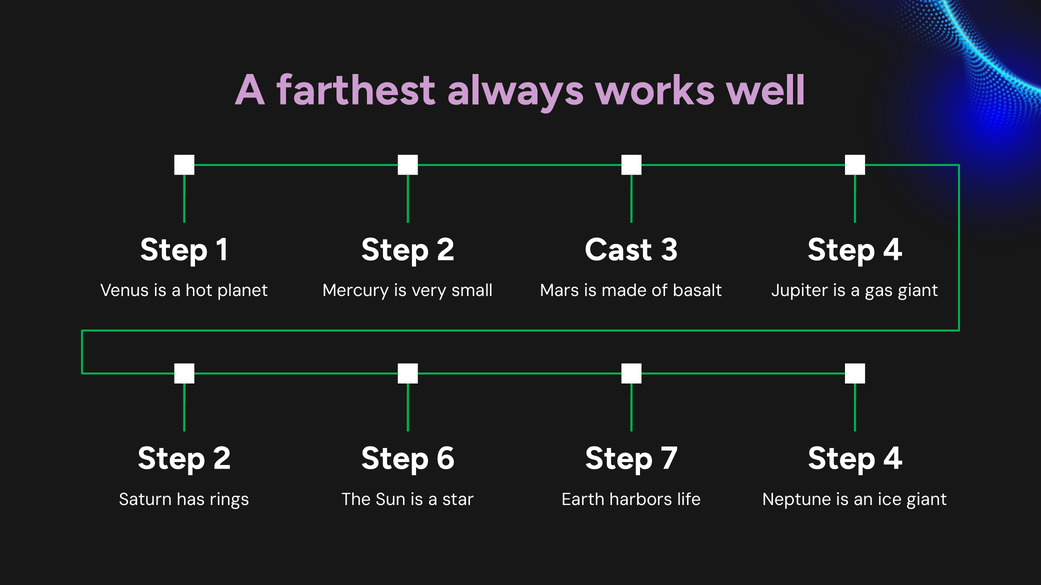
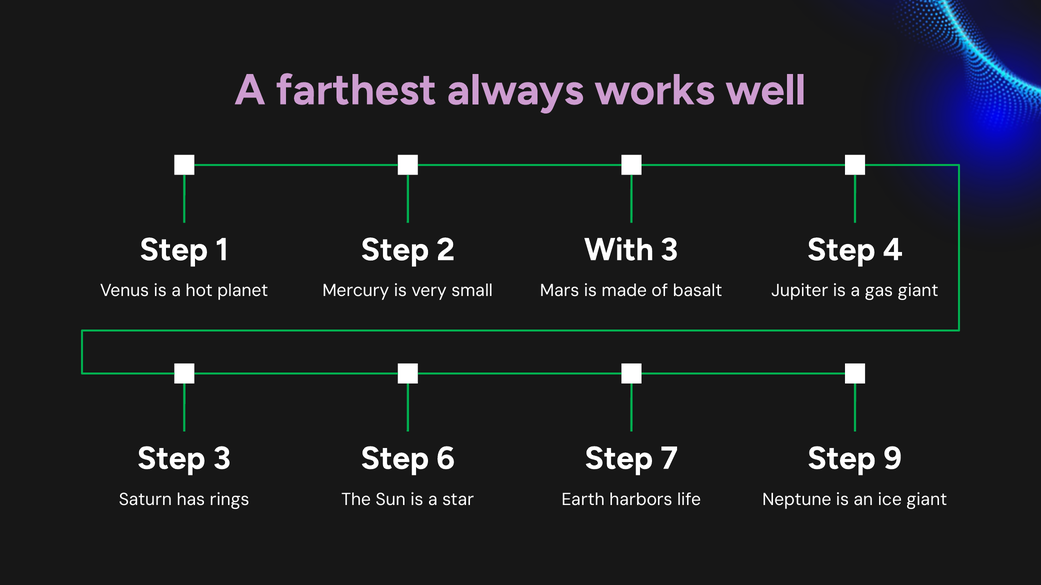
Cast: Cast -> With (619, 250)
2: 2 -> 3 (222, 459)
4: 4 -> 9 (893, 459)
